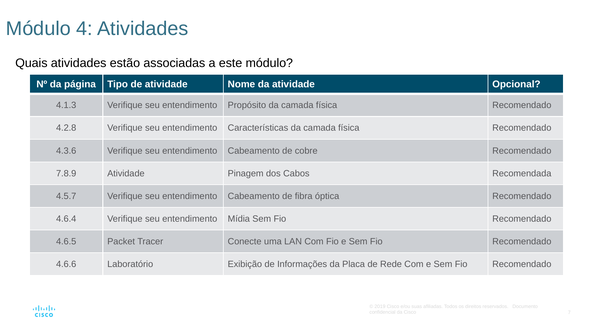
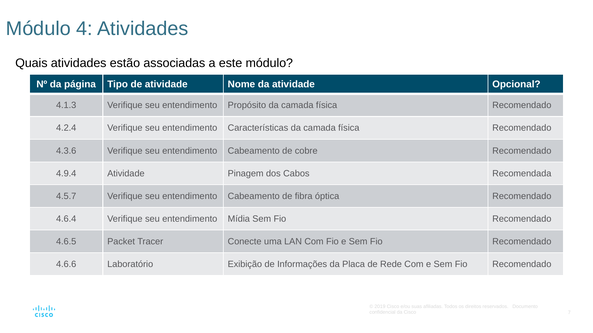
4.2.8: 4.2.8 -> 4.2.4 (66, 128)
7.8.9: 7.8.9 -> 4.9.4 (66, 174)
